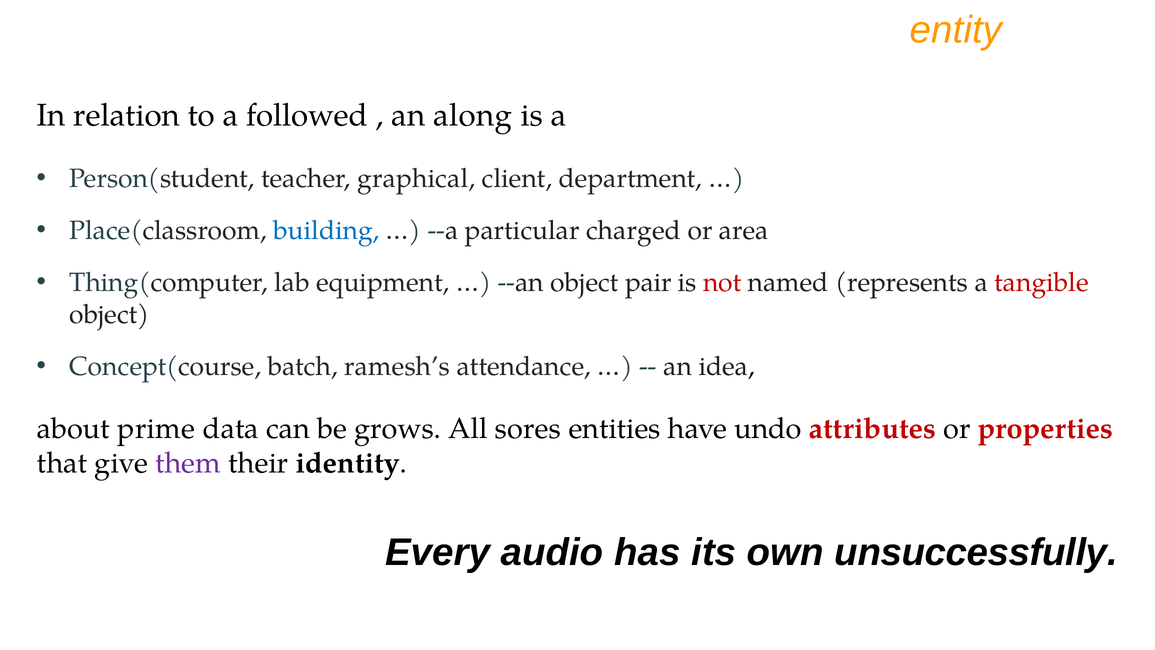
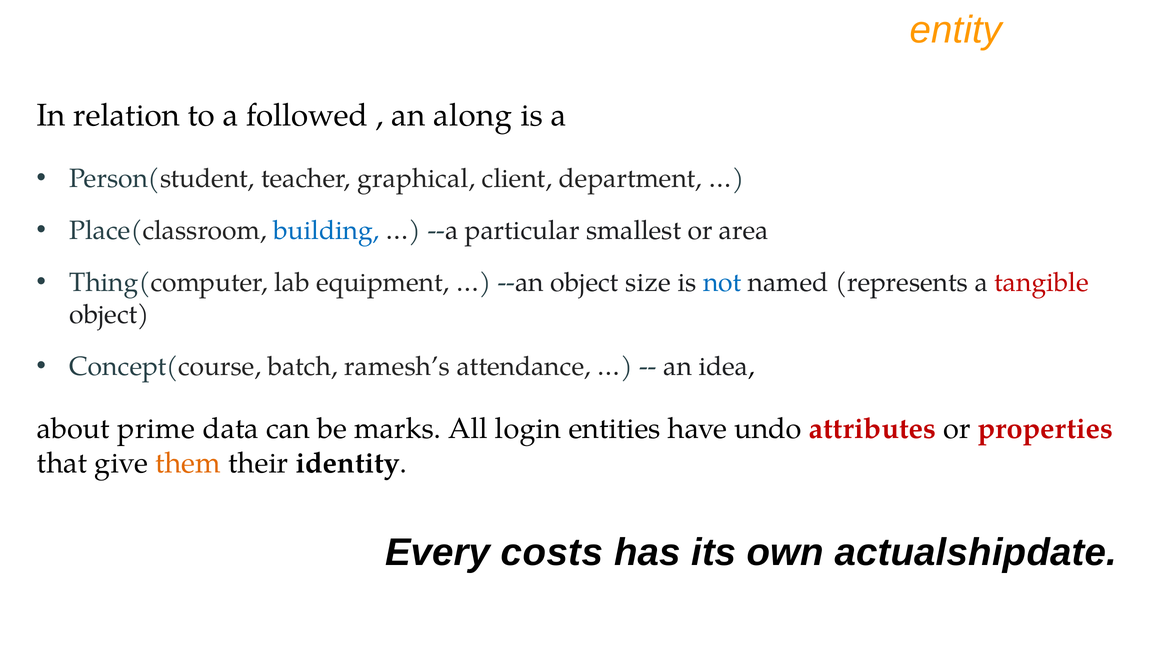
charged: charged -> smallest (634, 230)
pair: pair -> size (648, 282)
not colour: red -> blue (722, 282)
grows: grows -> marks (398, 428)
sores: sores -> login (528, 428)
them colour: purple -> orange (188, 463)
audio: audio -> costs (552, 552)
unsuccessfully: unsuccessfully -> actualshipdate (976, 552)
